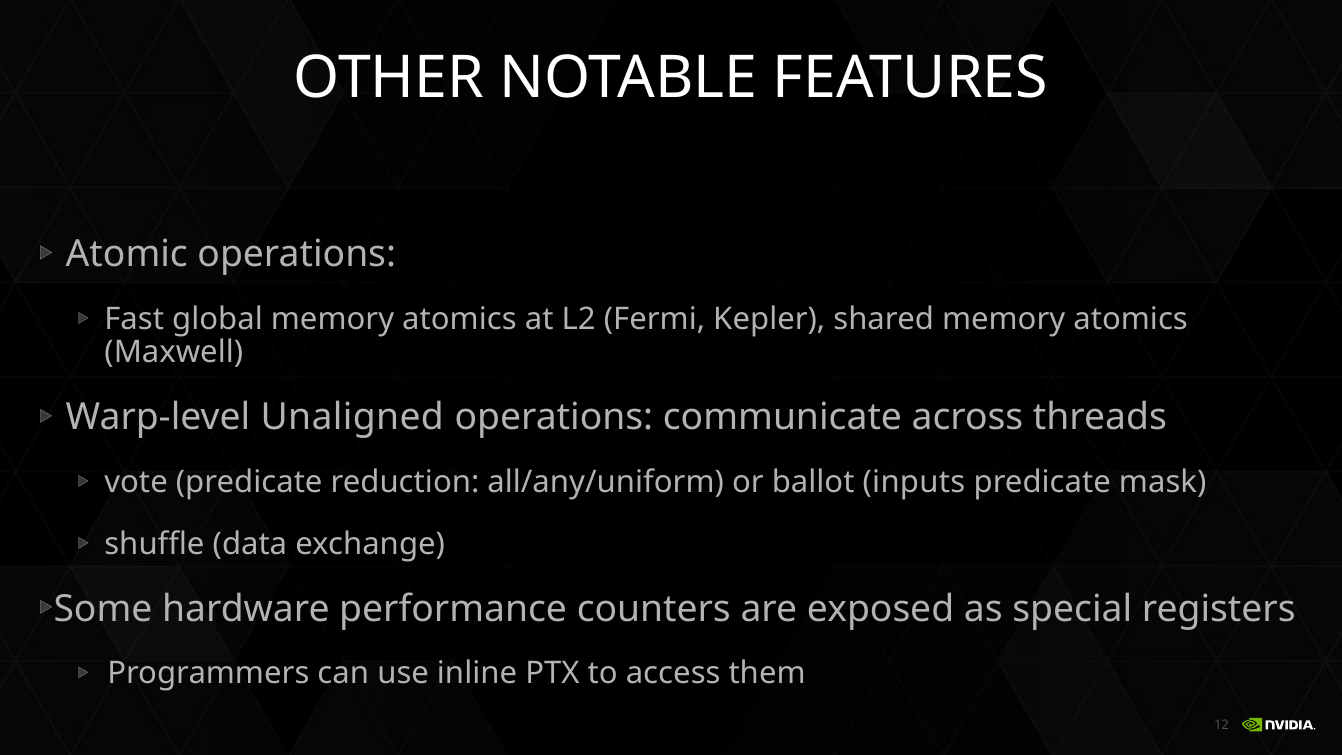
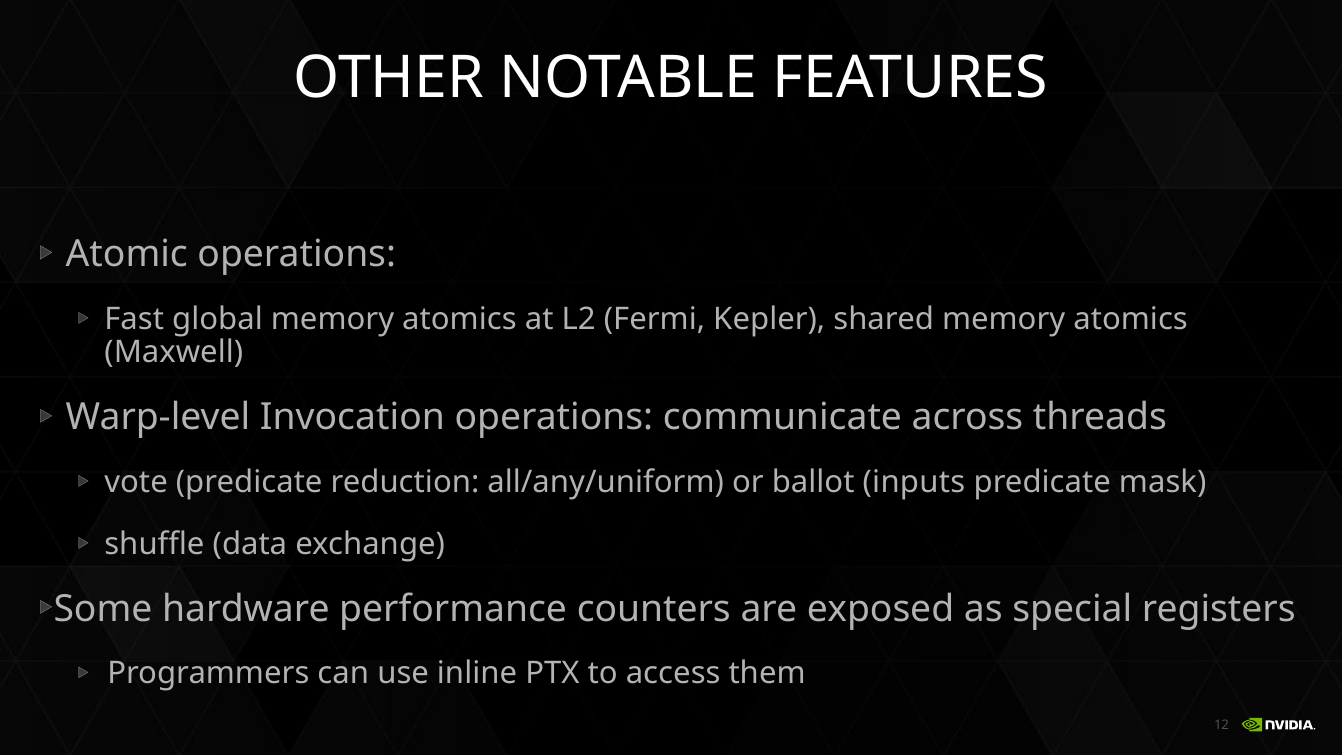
Unaligned: Unaligned -> Invocation (352, 417)
